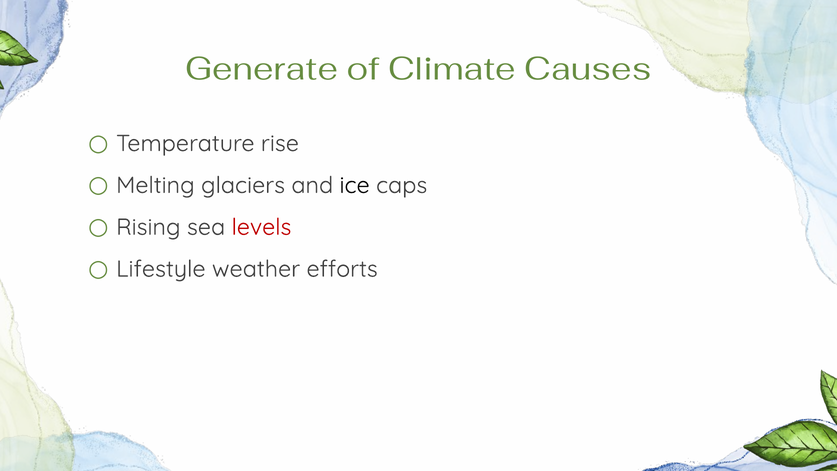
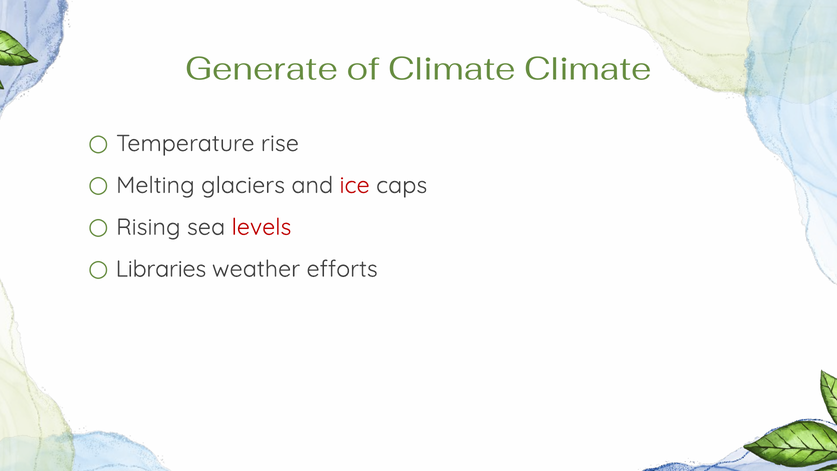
Climate Causes: Causes -> Climate (588, 69)
ice colour: black -> red (355, 185)
Lifestyle: Lifestyle -> Libraries (161, 269)
